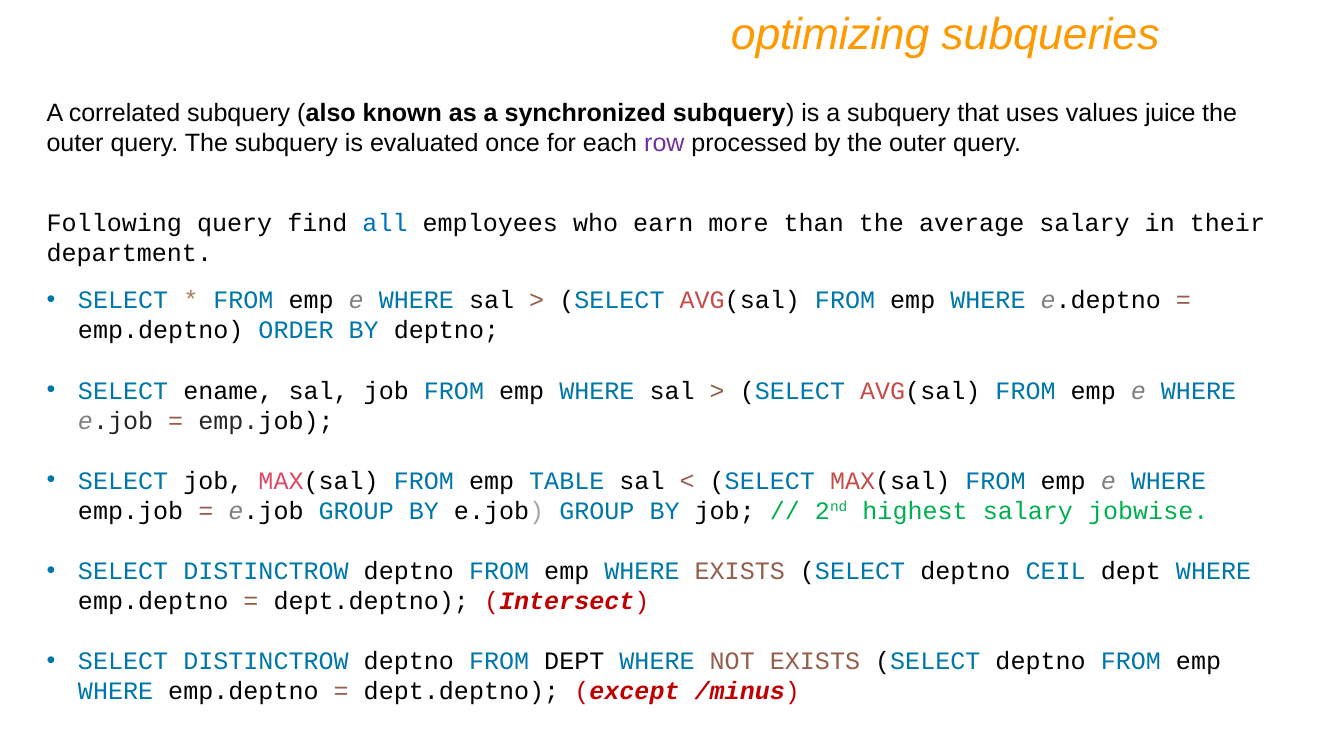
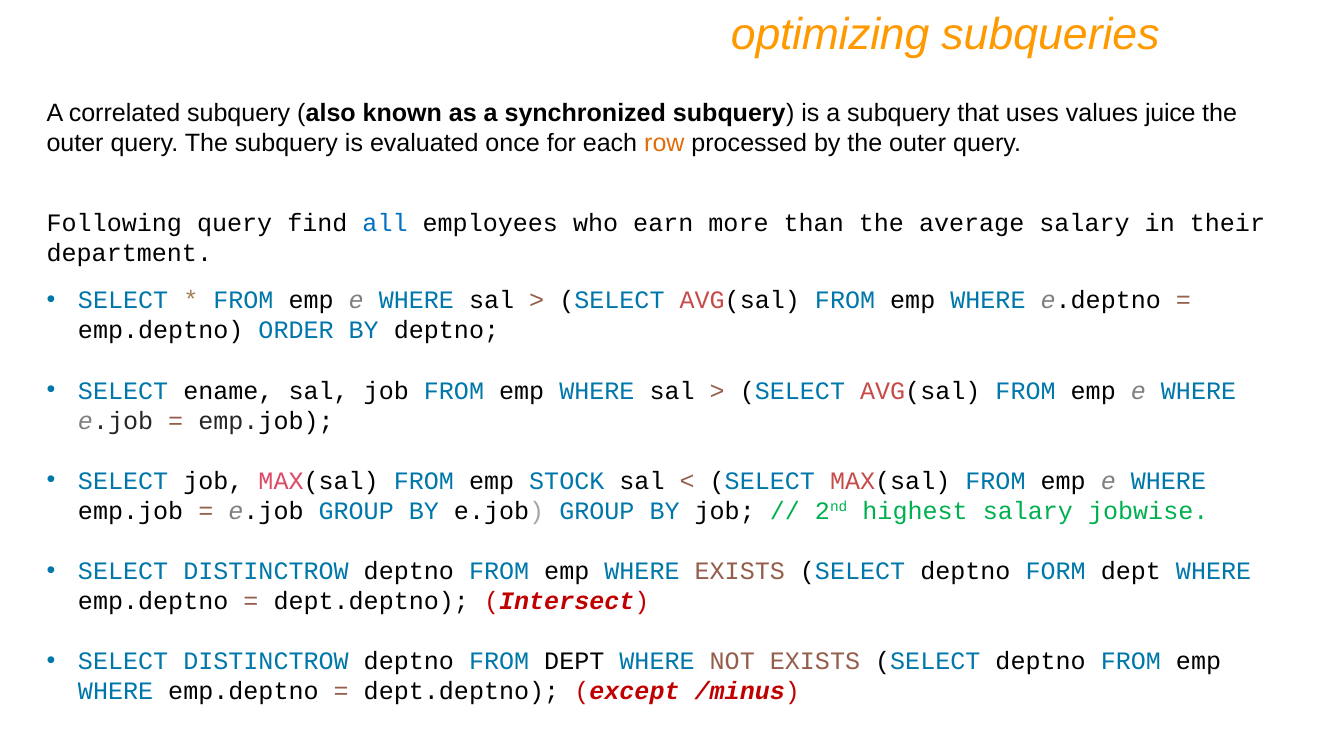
row colour: purple -> orange (664, 144)
TABLE: TABLE -> STOCK (567, 481)
CEIL: CEIL -> FORM (1056, 571)
